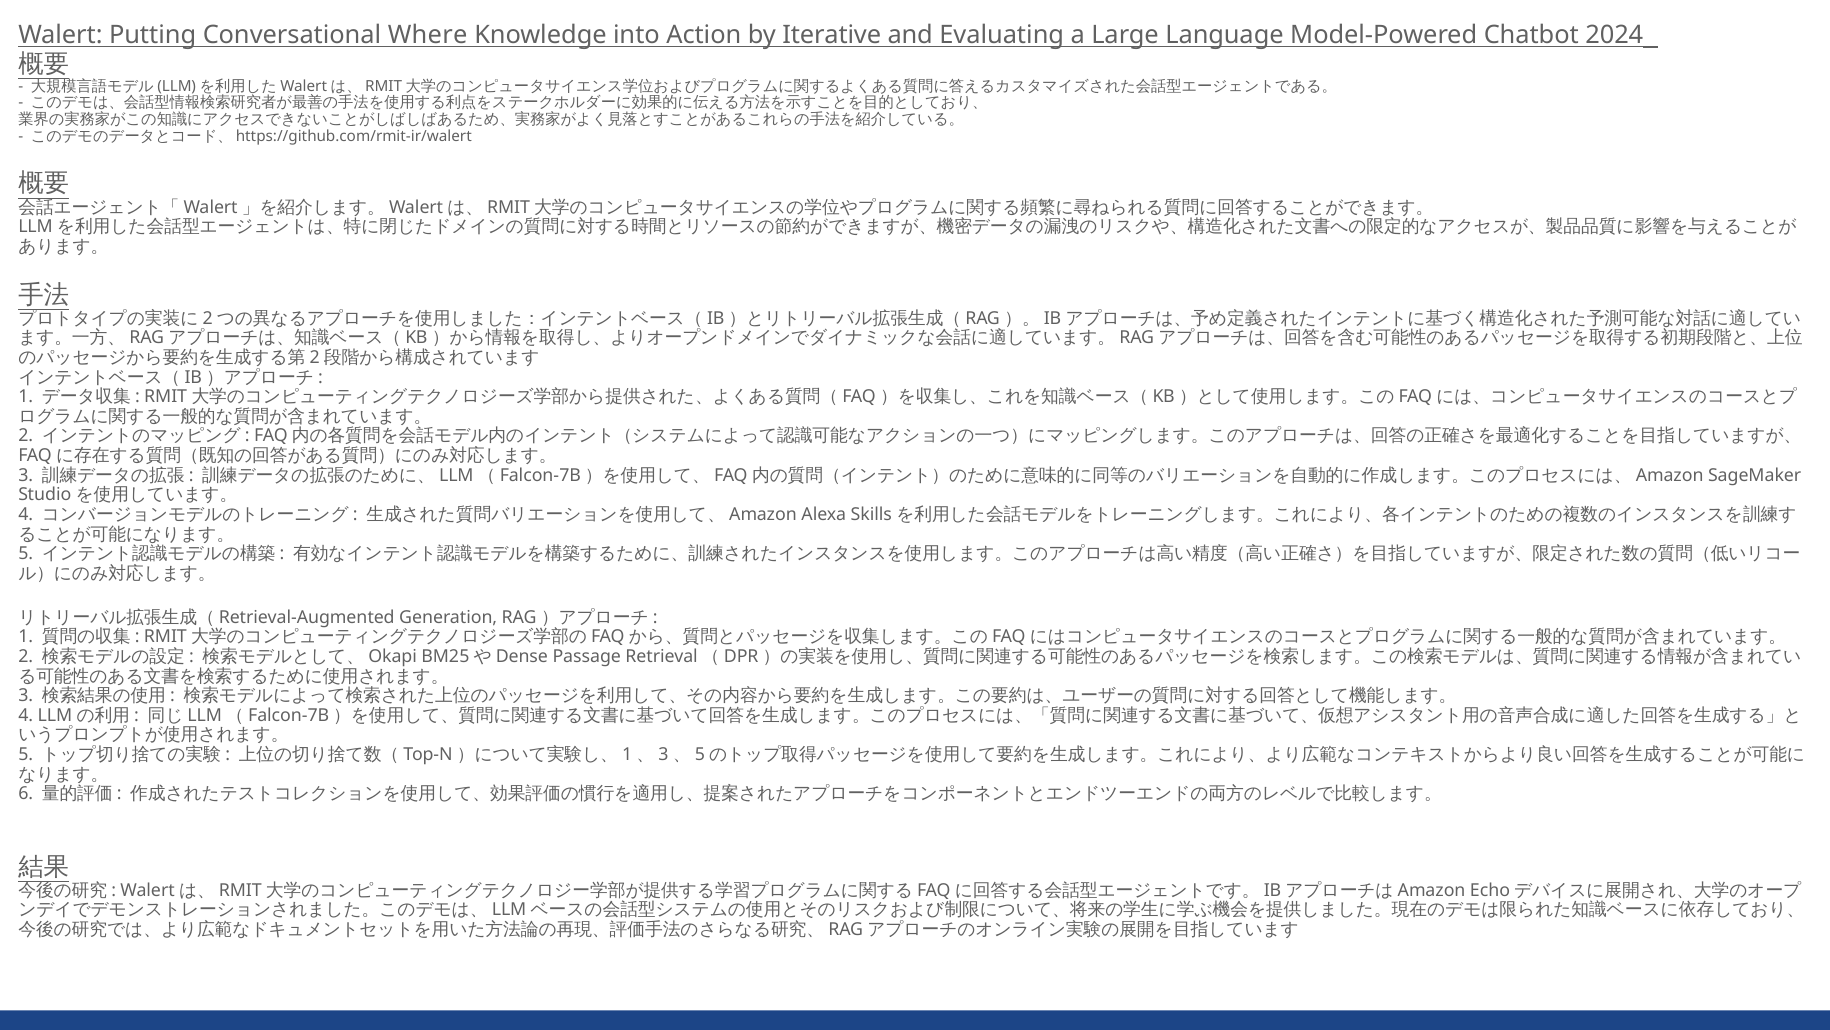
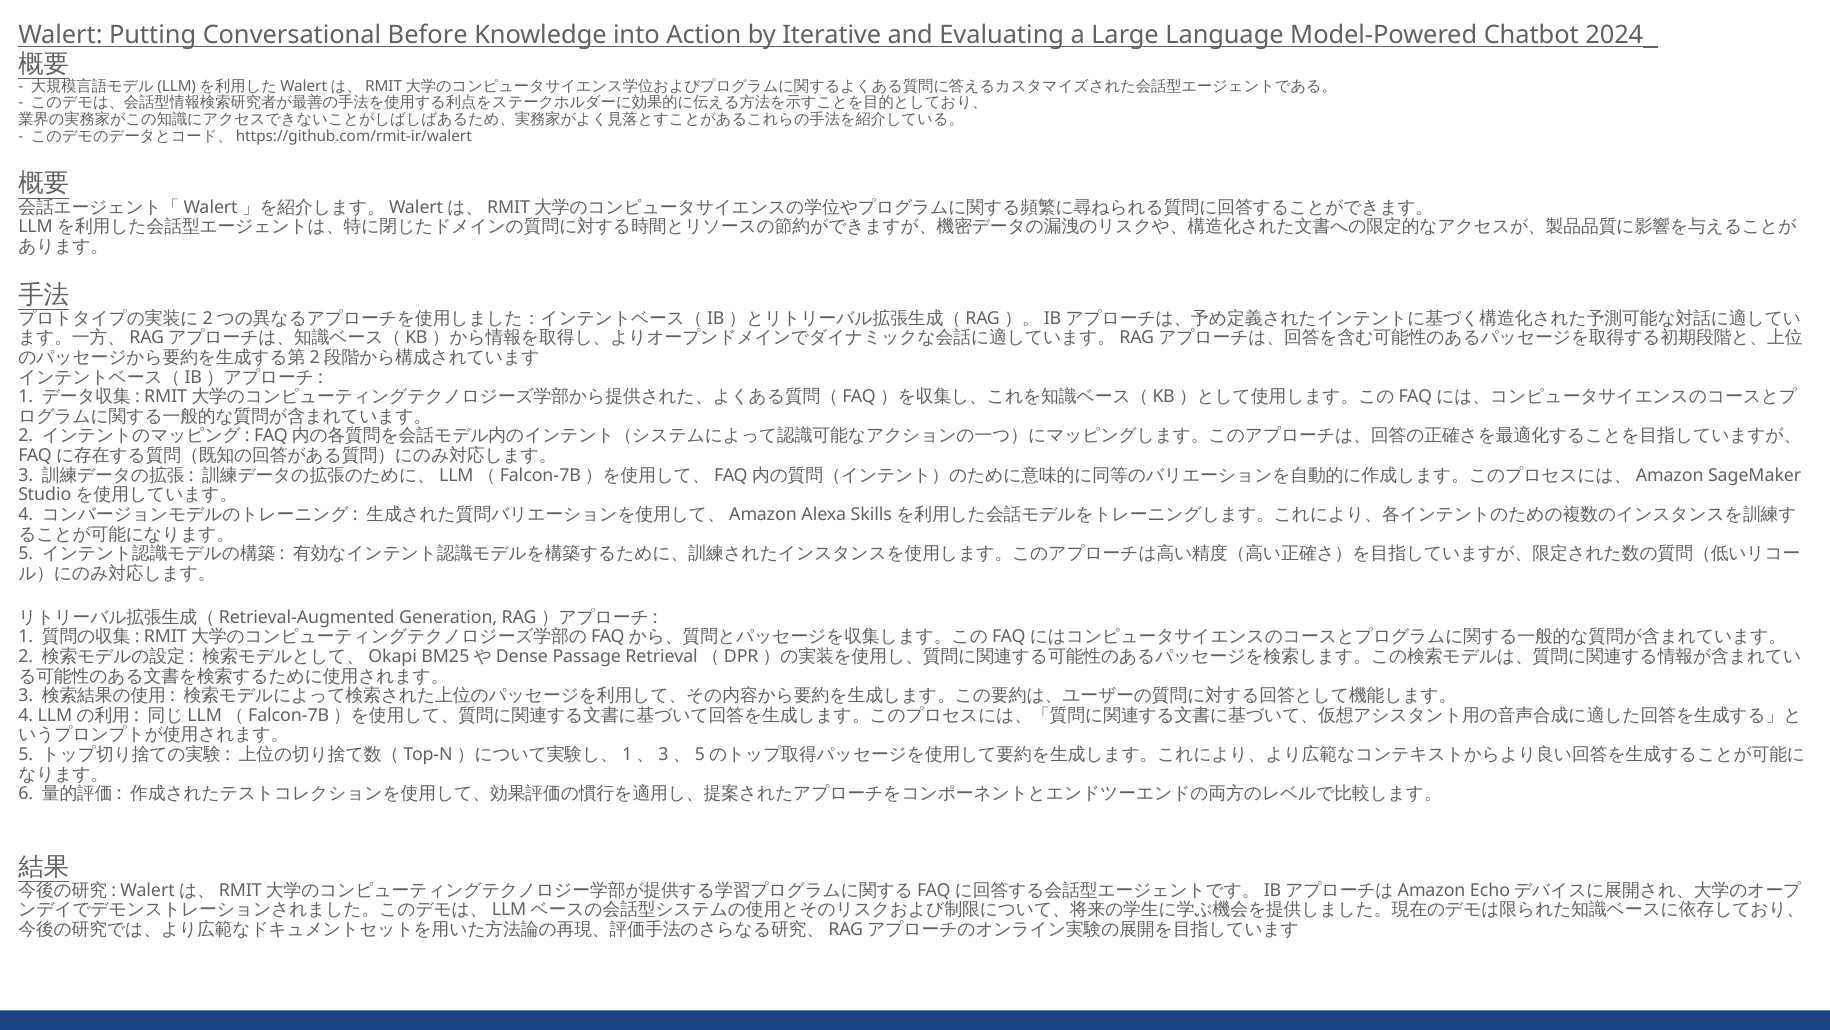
Where: Where -> Before (428, 35)
